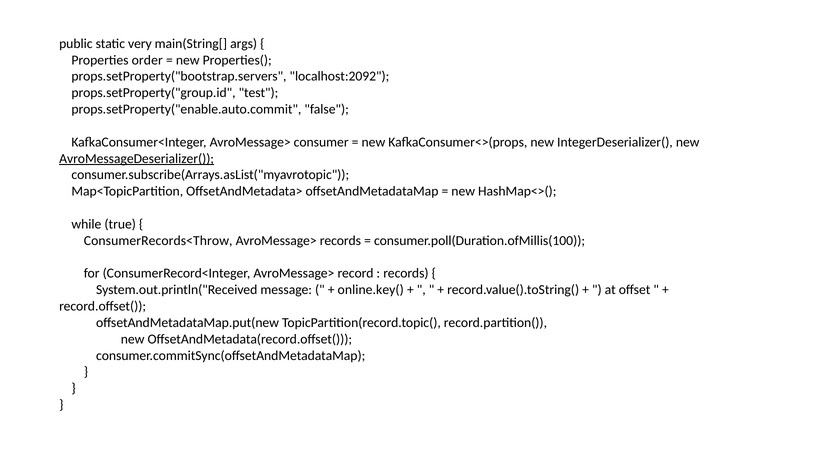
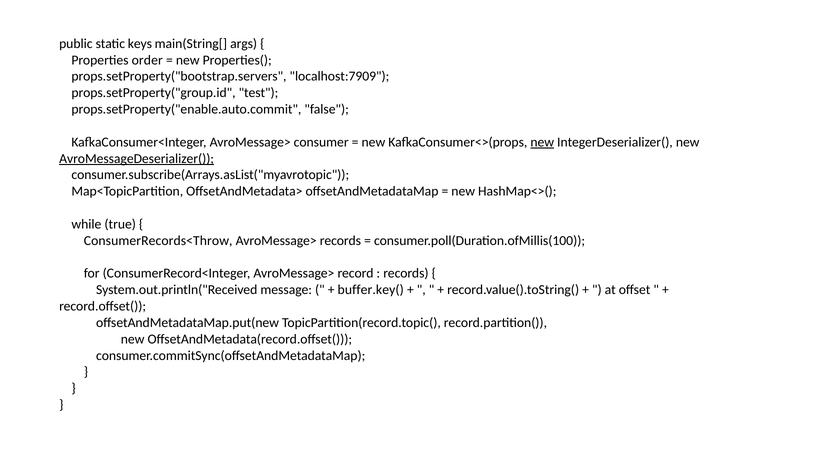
very: very -> keys (140, 44)
localhost:2092: localhost:2092 -> localhost:7909 (339, 76)
new underline: none -> present (542, 142)
online.key(: online.key( -> buffer.key( (371, 290)
